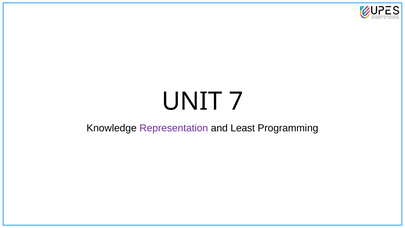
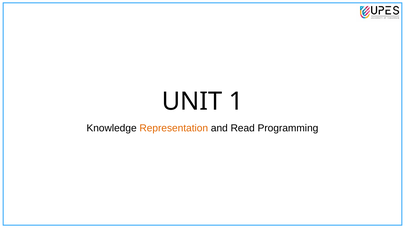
7: 7 -> 1 (236, 101)
Representation colour: purple -> orange (174, 128)
Least: Least -> Read (243, 128)
